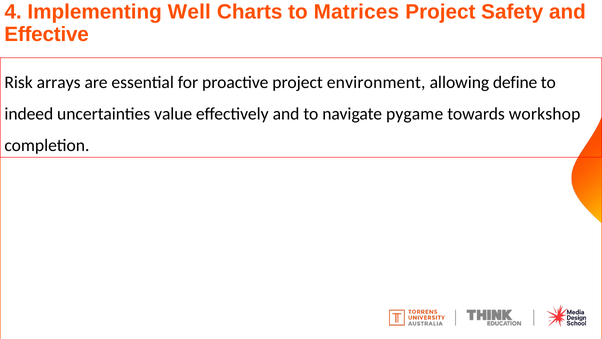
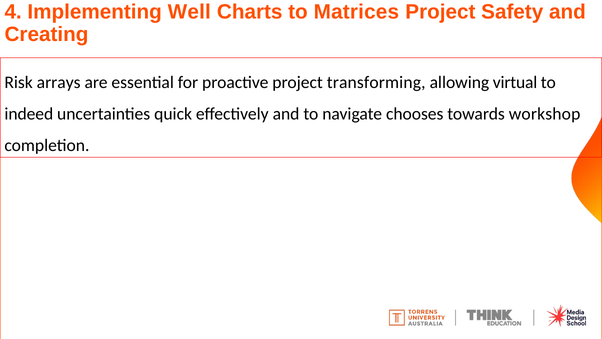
Effective: Effective -> Creating (46, 34)
environment: environment -> transforming (376, 82)
define: define -> virtual (515, 82)
value: value -> quick (173, 114)
pygame: pygame -> chooses (415, 114)
